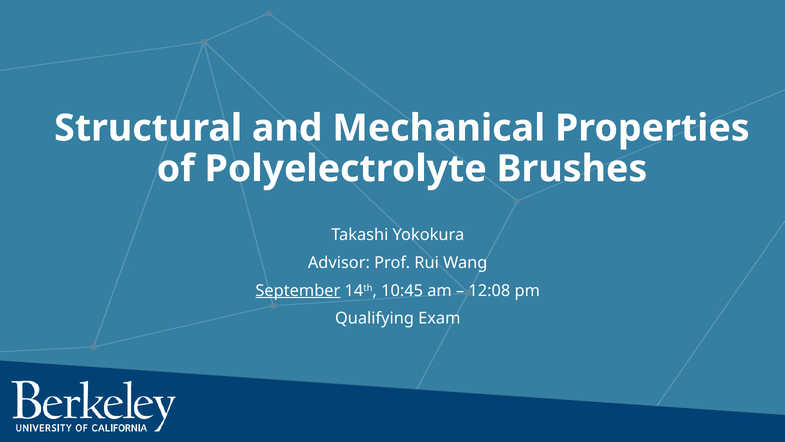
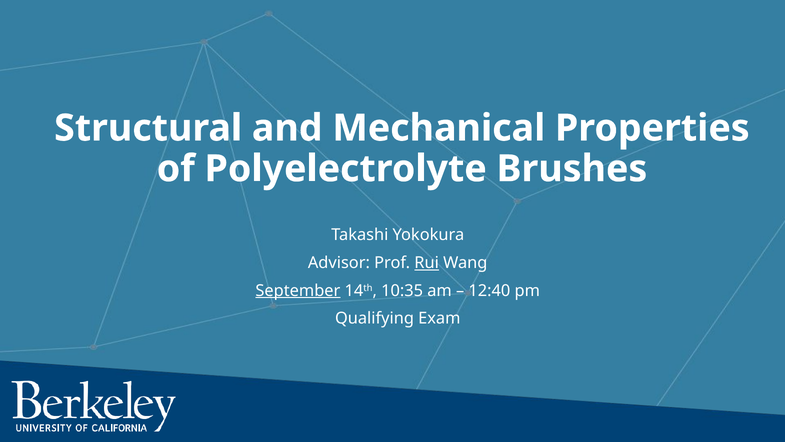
Rui underline: none -> present (427, 263)
10:45: 10:45 -> 10:35 (402, 290)
12:08: 12:08 -> 12:40 (489, 290)
